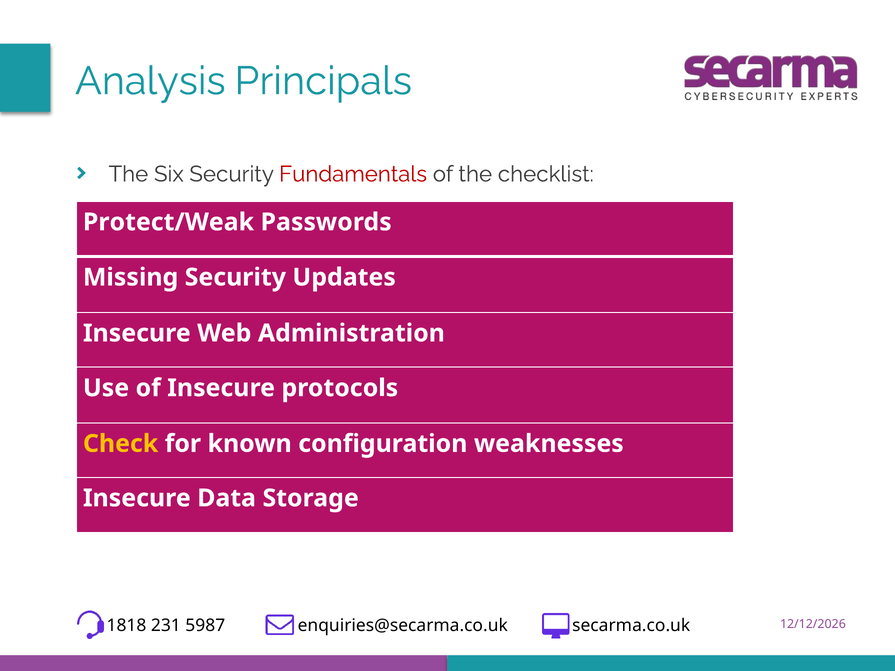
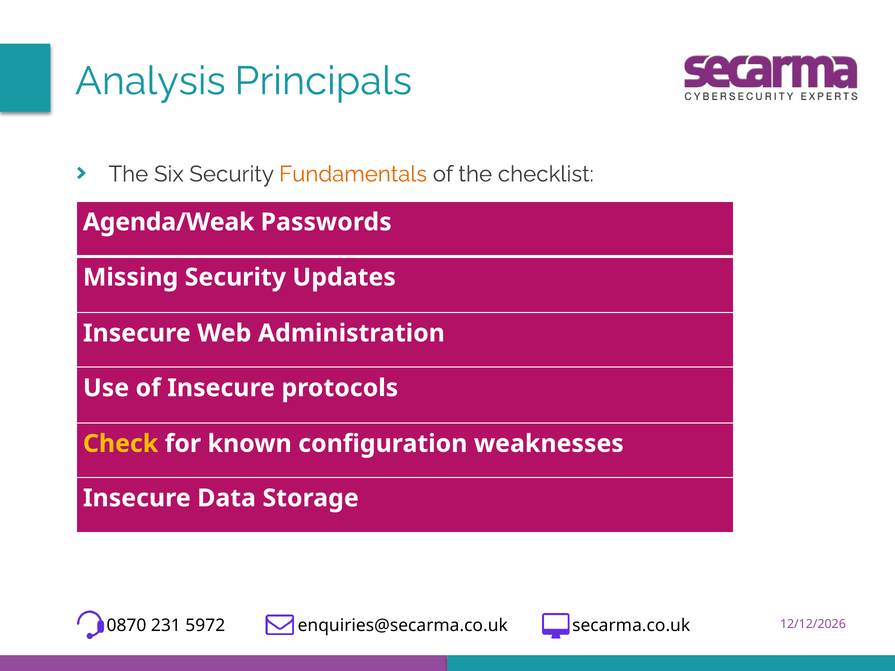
Fundamentals colour: red -> orange (353, 174)
Protect/Weak: Protect/Weak -> Agenda/Weak (169, 222)
1818: 1818 -> 0870 (126, 626)
5987: 5987 -> 5972 (205, 626)
